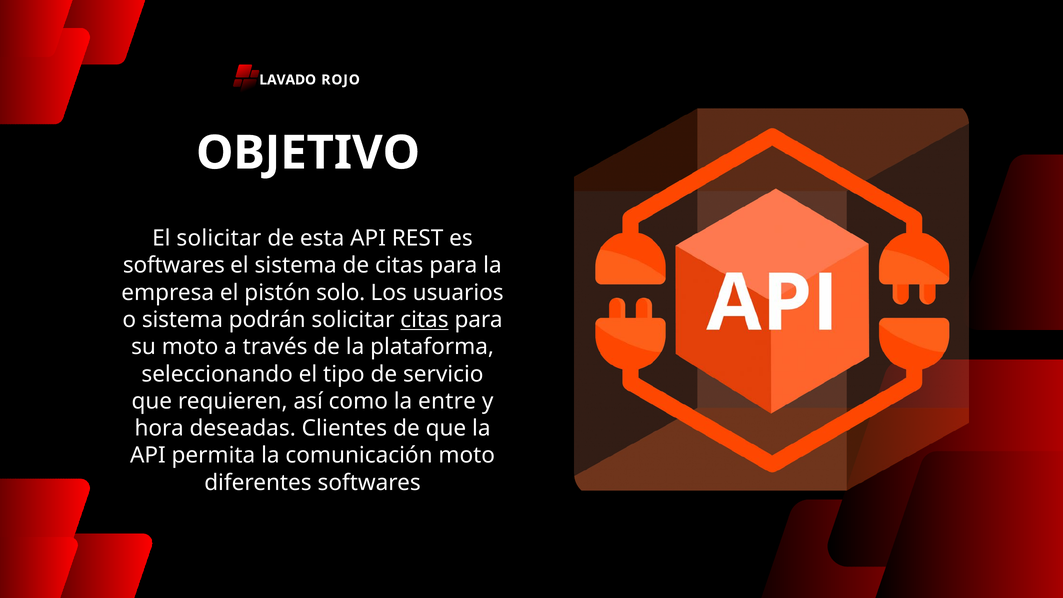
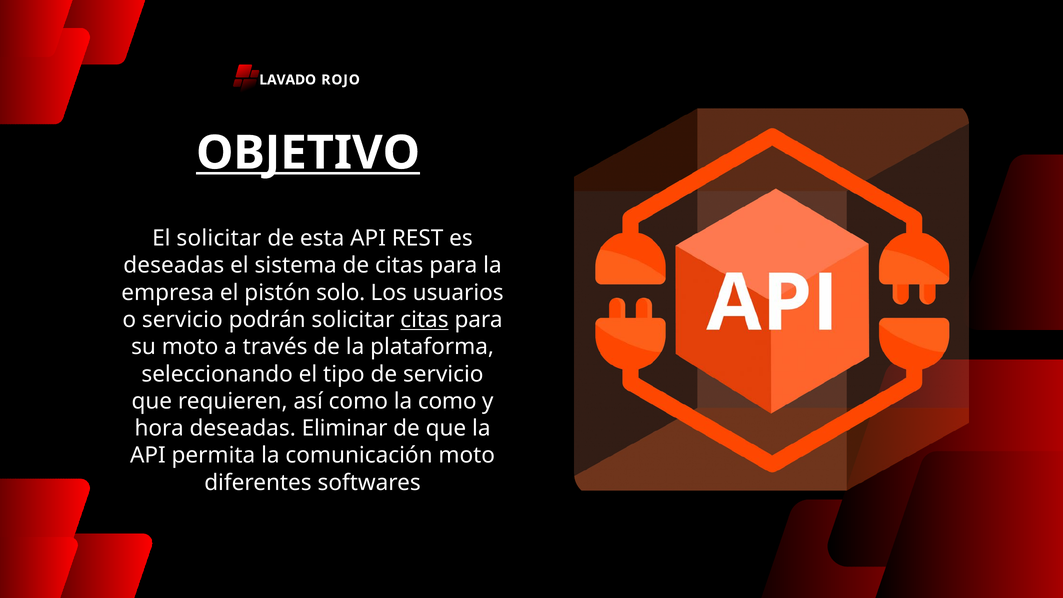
OBJETIVO underline: none -> present (308, 153)
softwares: softwares -> deseadas (174, 265)
o sistema: sistema -> servicio (182, 320)
la entre: entre -> como (447, 401)
Clientes: Clientes -> Eliminar (345, 428)
